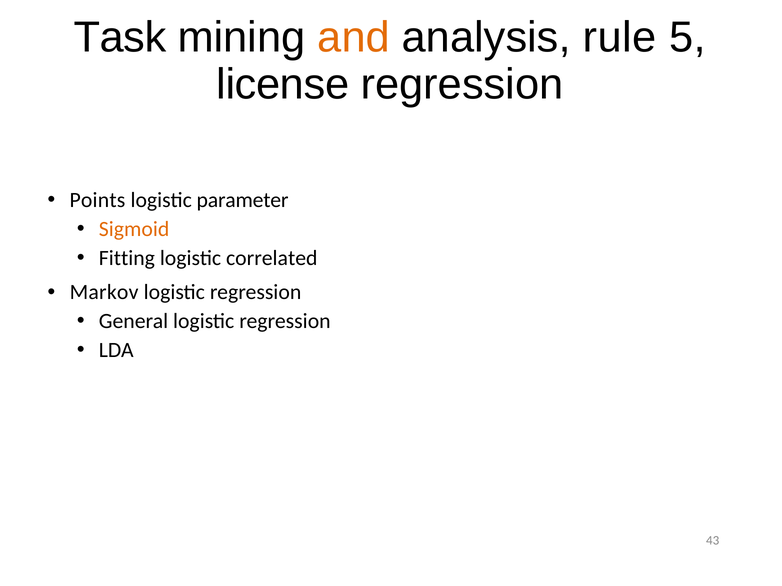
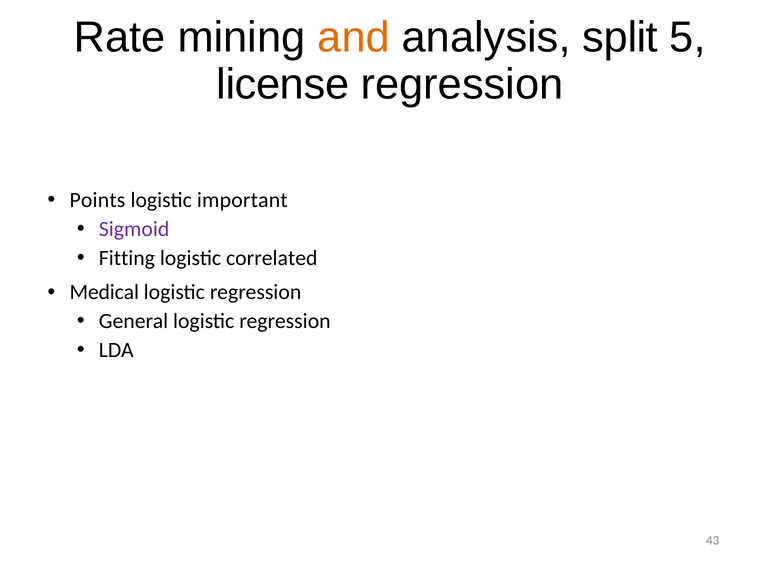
Task: Task -> Rate (120, 37)
rule: rule -> split (620, 37)
parameter: parameter -> important (242, 200)
Sigmoid colour: orange -> purple (134, 229)
Markov: Markov -> Medical (104, 292)
